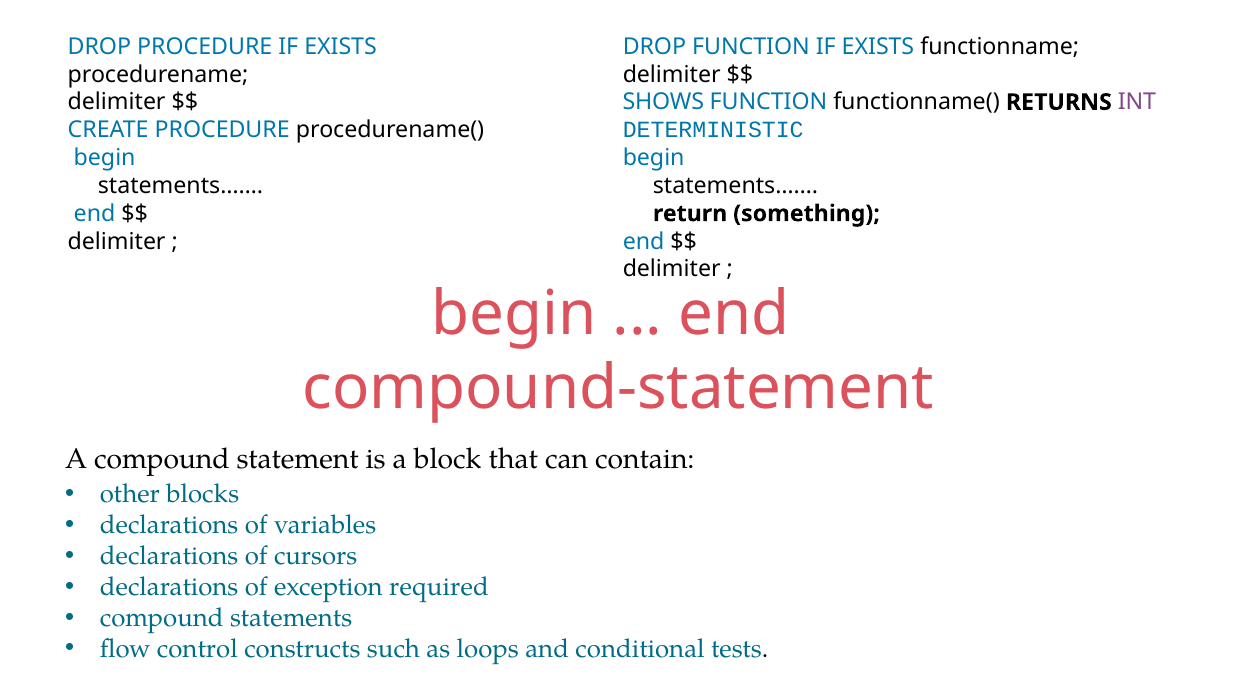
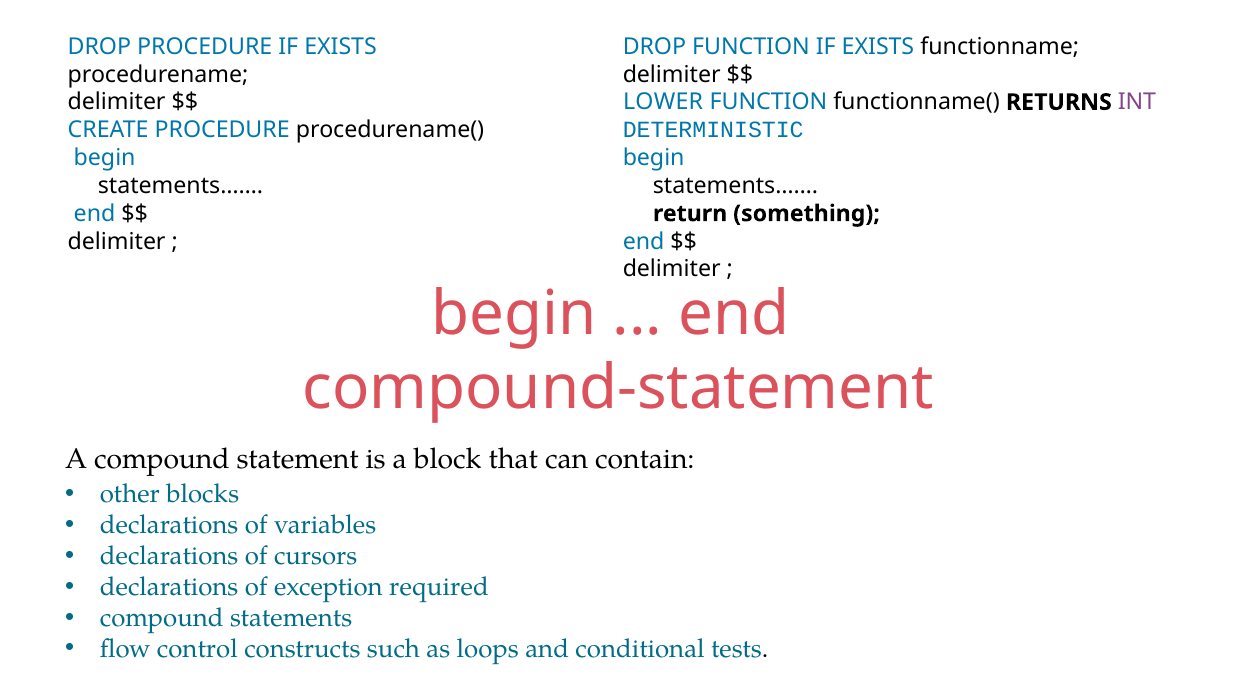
SHOWS: SHOWS -> LOWER (663, 102)
